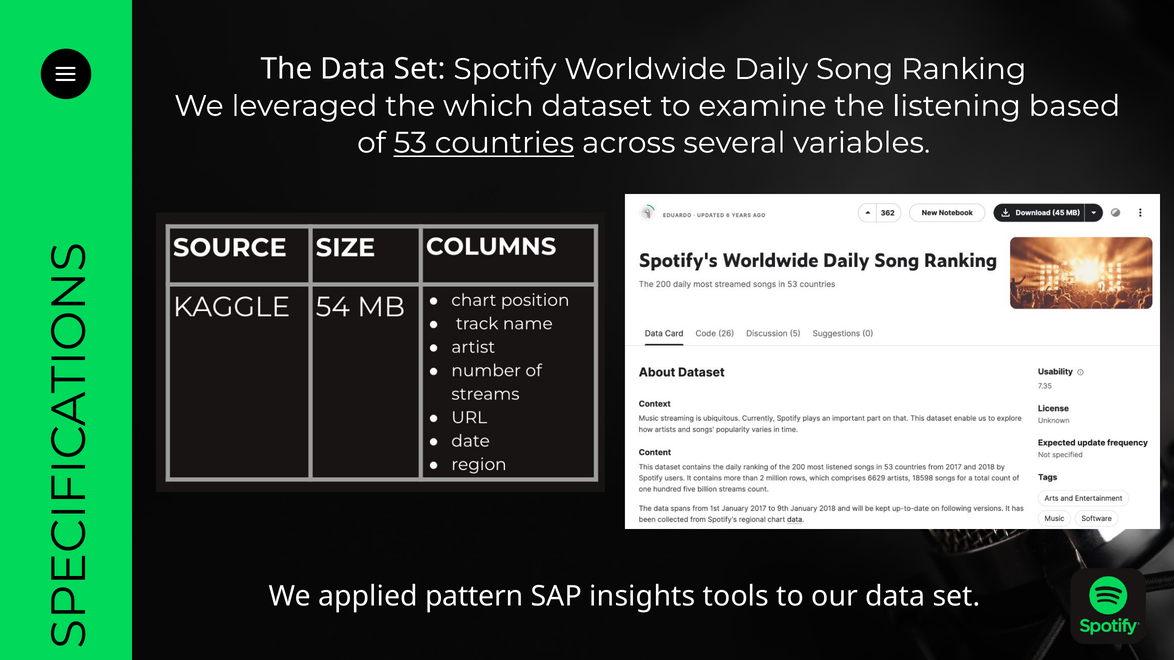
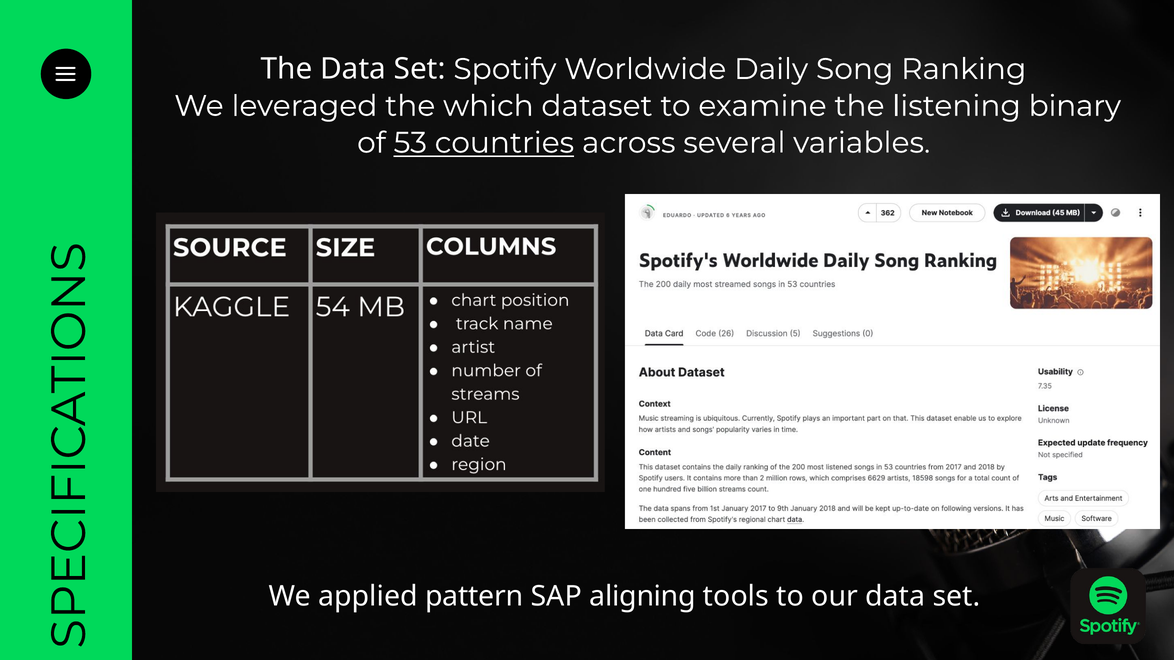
based: based -> binary (1075, 106)
insights: insights -> aligning (643, 597)
